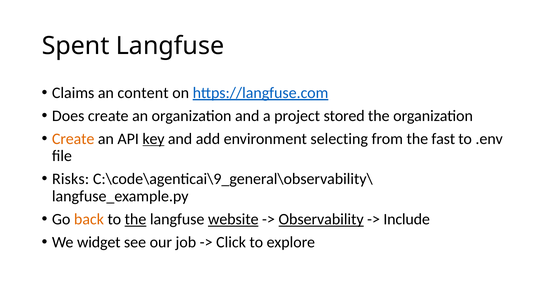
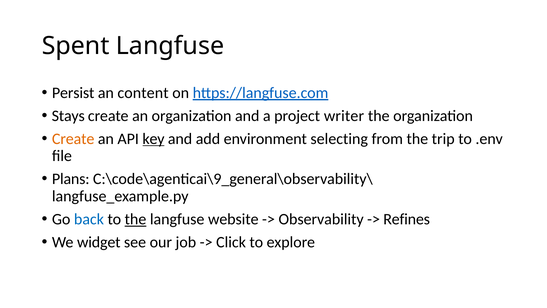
Claims: Claims -> Persist (73, 93)
Does: Does -> Stays (68, 116)
stored: stored -> writer (344, 116)
fast: fast -> trip (443, 139)
Risks: Risks -> Plans (71, 179)
back colour: orange -> blue (89, 219)
website underline: present -> none (233, 219)
Observability underline: present -> none (321, 219)
Include: Include -> Refines (407, 219)
